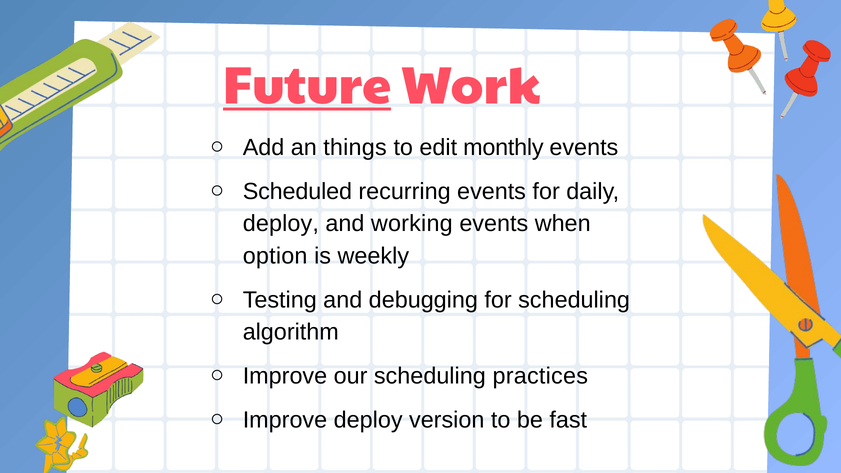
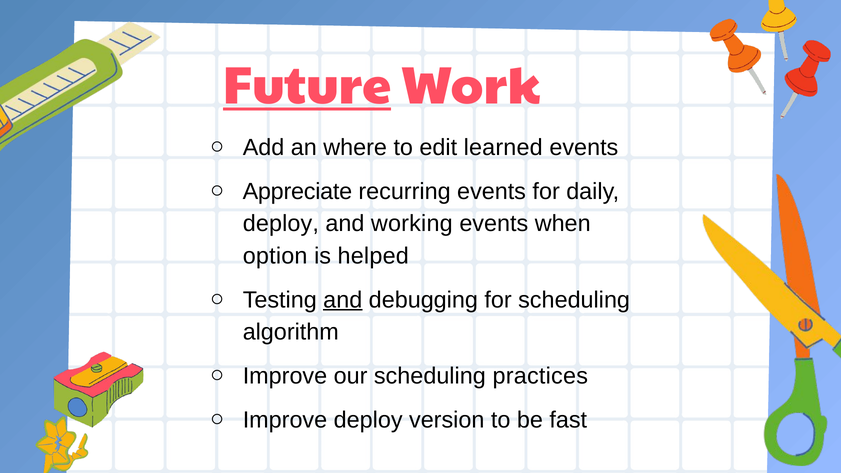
things: things -> where (355, 147)
monthly: monthly -> learned (503, 147)
Scheduled: Scheduled -> Appreciate (297, 191)
weekly: weekly -> helped (373, 256)
and underline: none -> present (343, 300)
